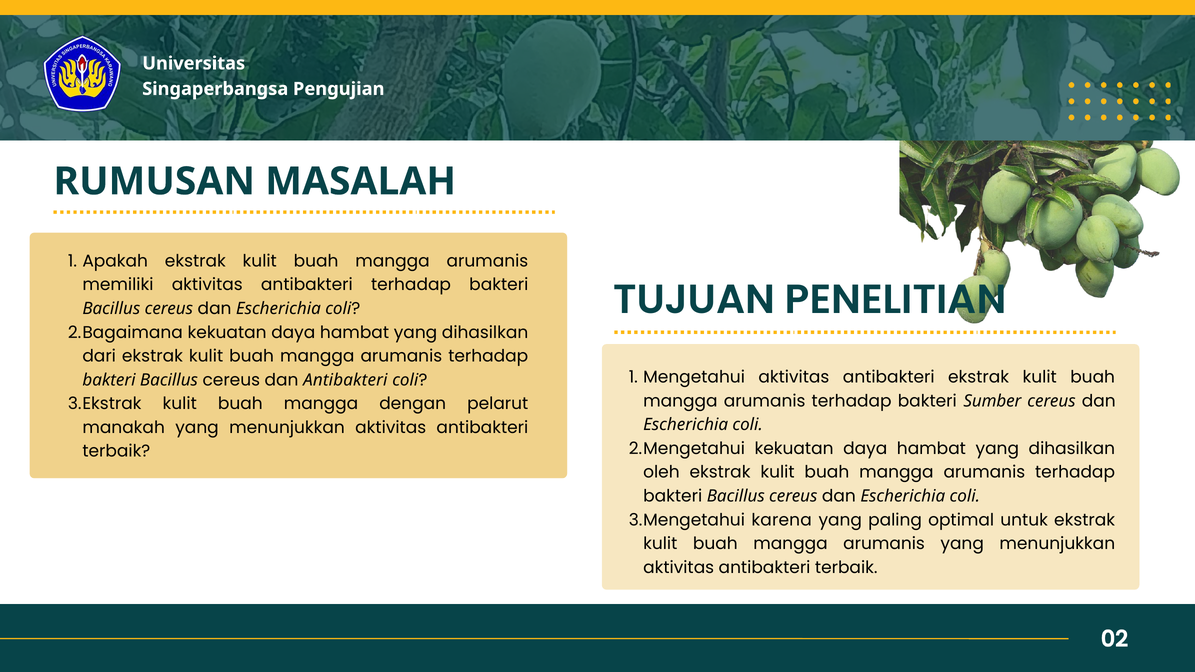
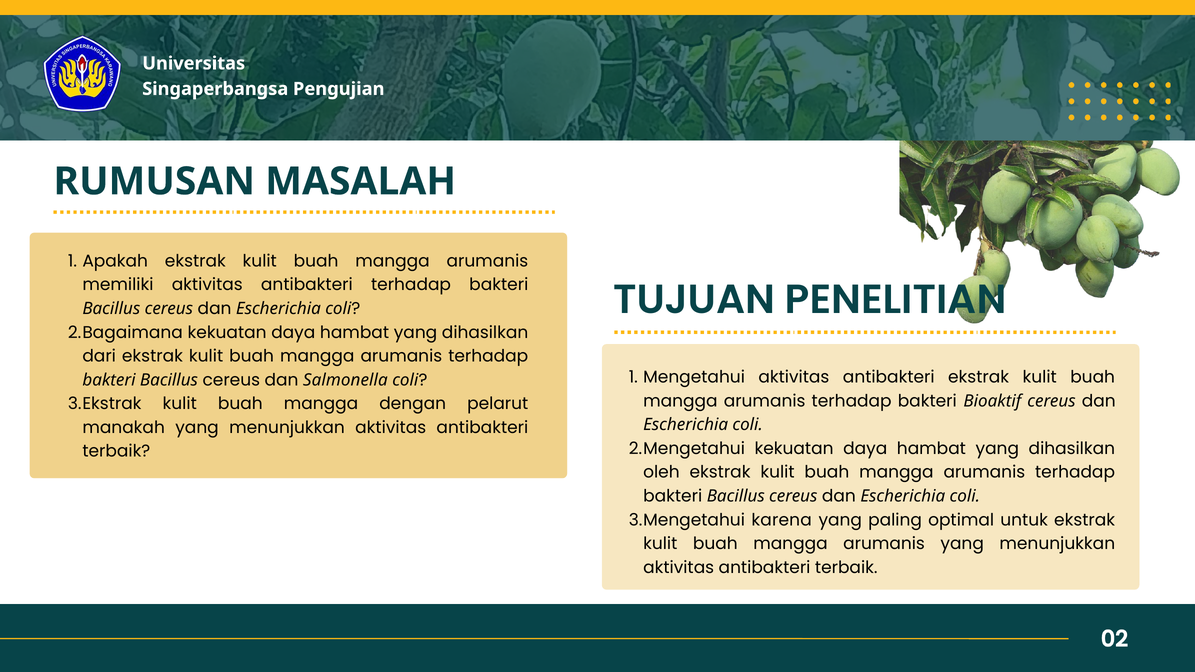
dan Antibakteri: Antibakteri -> Salmonella (345, 380)
Sumber: Sumber -> Bioaktif (992, 401)
